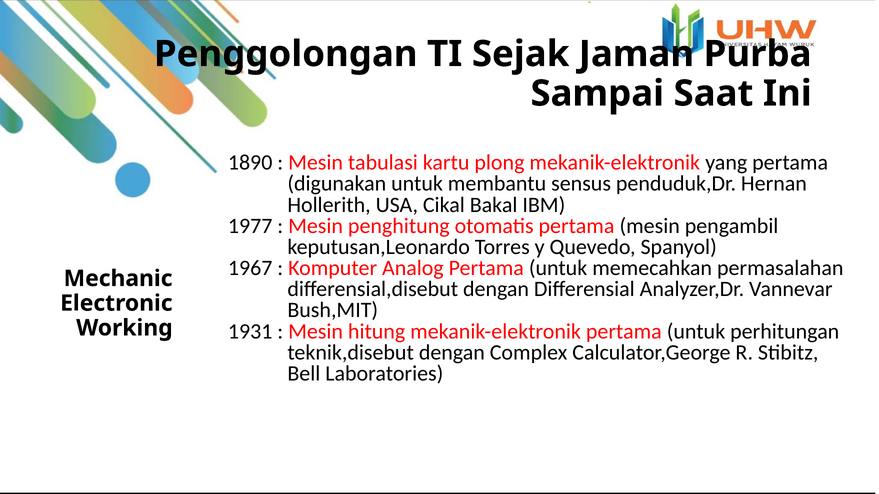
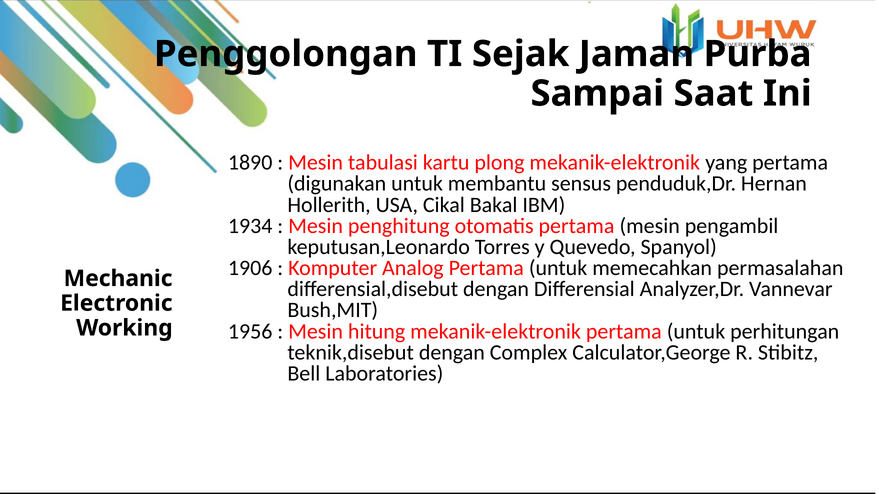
1977: 1977 -> 1934 (250, 226)
1967: 1967 -> 1906 (250, 268)
1931: 1931 -> 1956 (250, 332)
